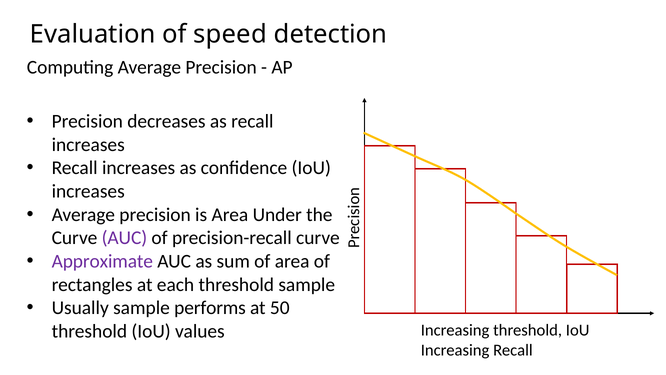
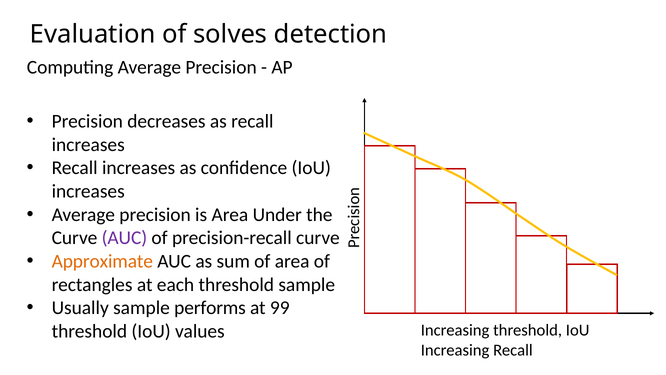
speed: speed -> solves (230, 34)
Approximate colour: purple -> orange (102, 261)
50: 50 -> 99 (280, 308)
